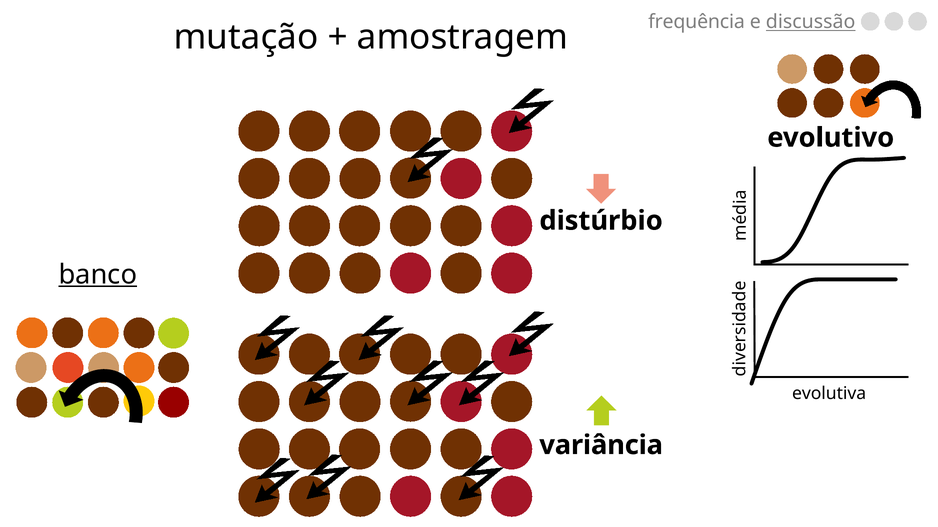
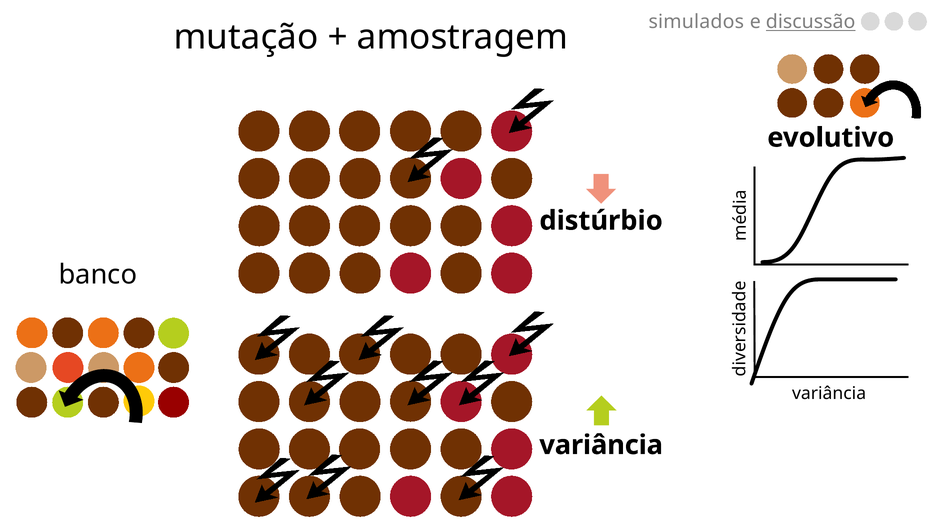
frequência: frequência -> simulados (696, 22)
banco underline: present -> none (98, 275)
evolutiva: evolutiva -> variância (829, 394)
